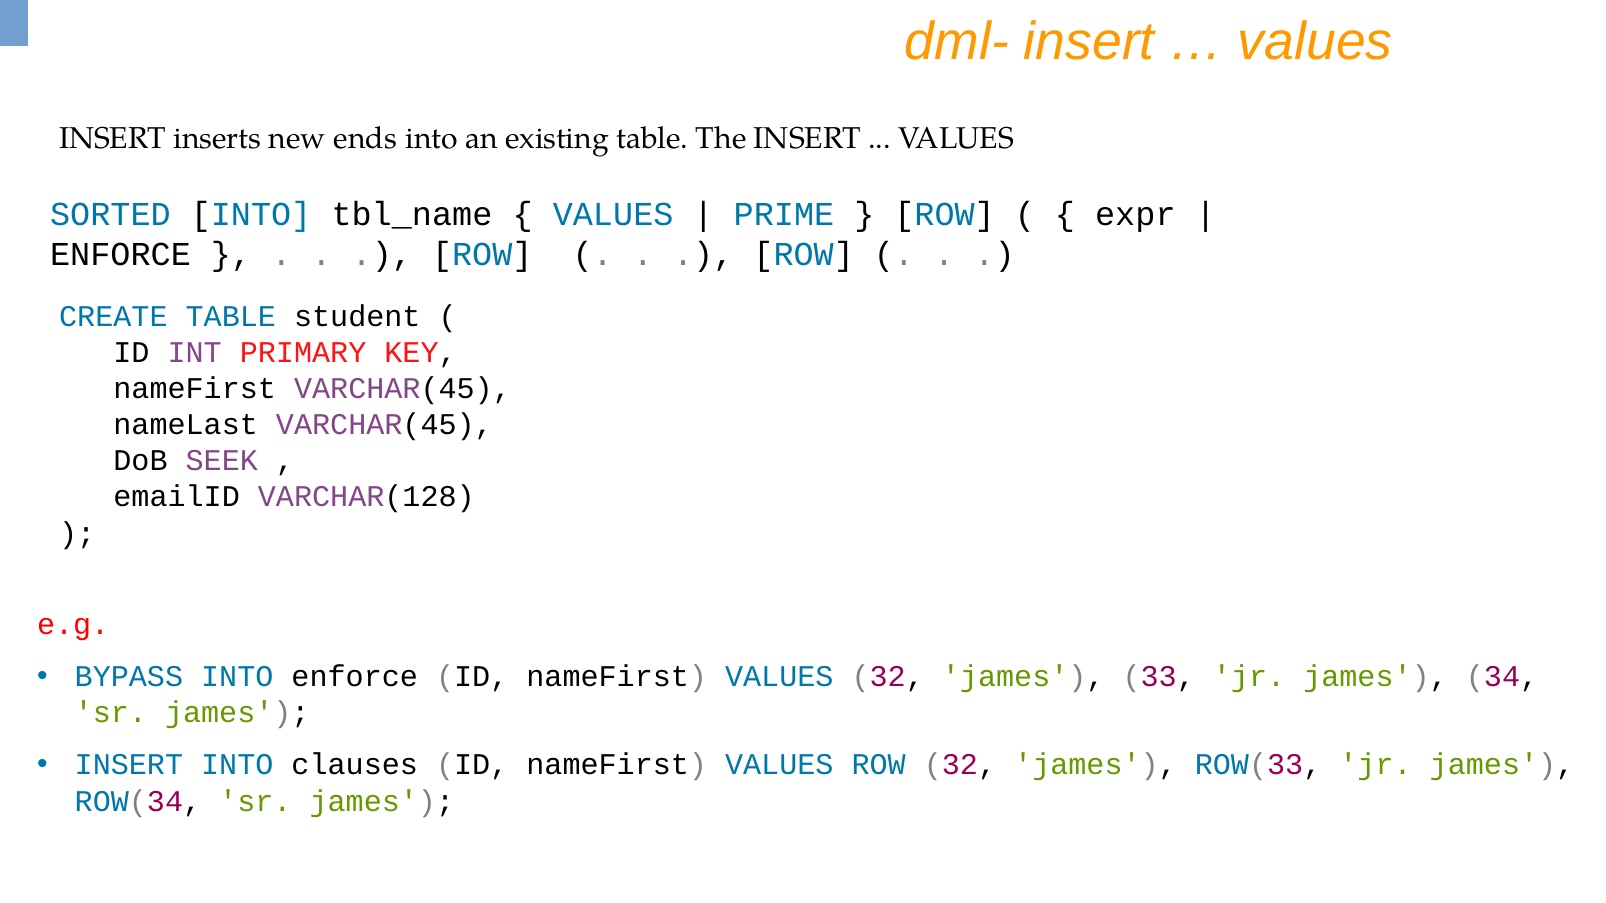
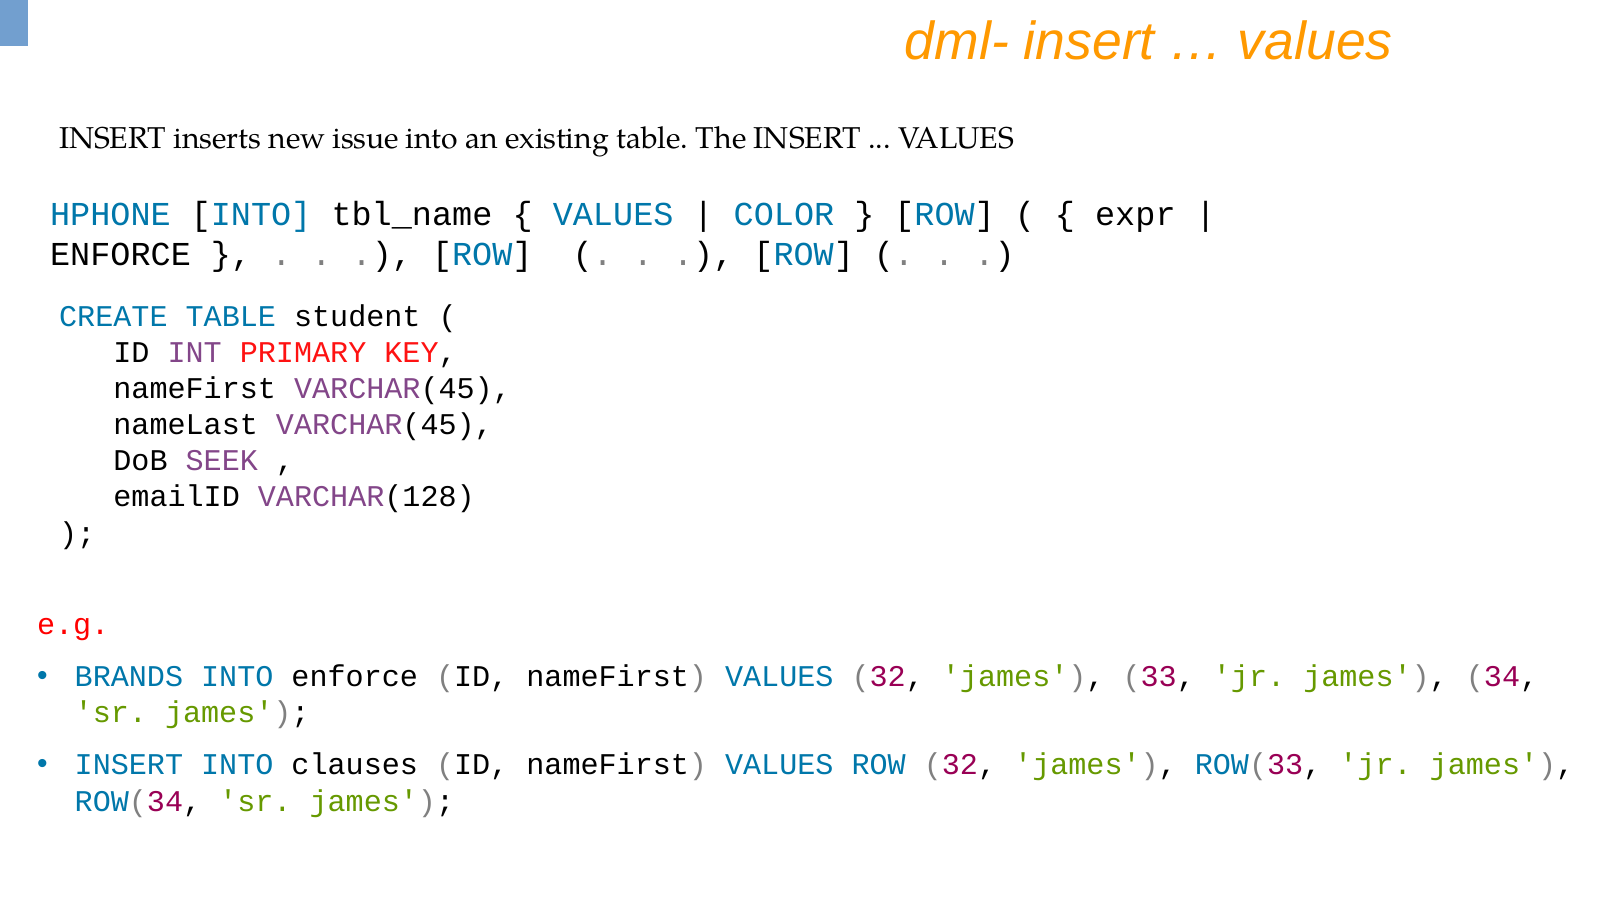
ends: ends -> issue (366, 139)
SORTED: SORTED -> HPHONE (110, 214)
PRIME: PRIME -> COLOR (784, 214)
BYPASS: BYPASS -> BRANDS (129, 677)
